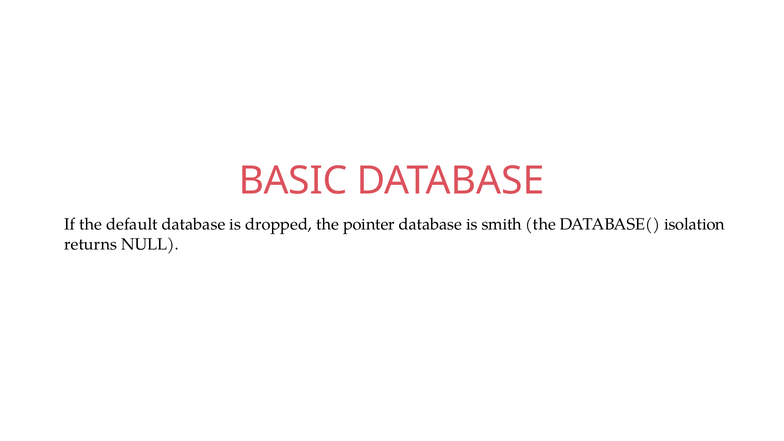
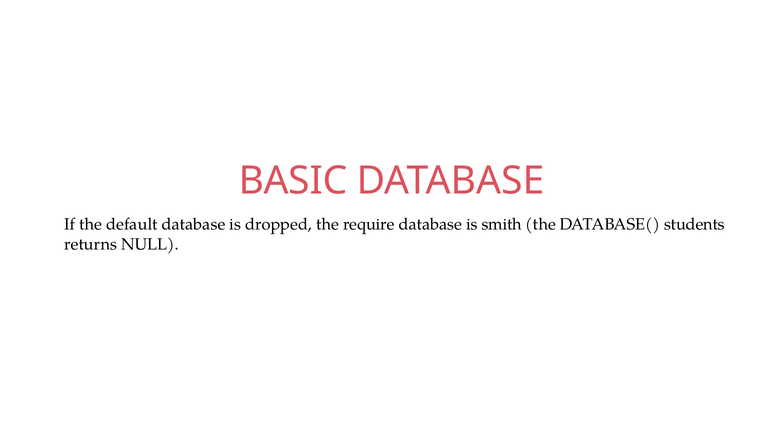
pointer: pointer -> require (369, 225)
isolation: isolation -> students (694, 225)
